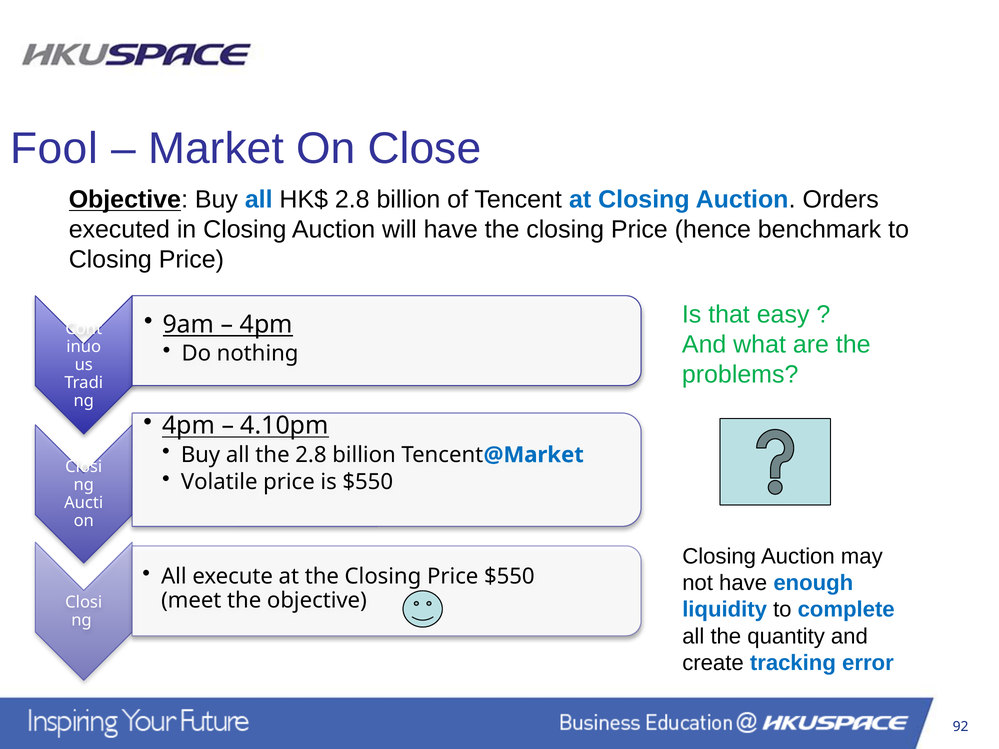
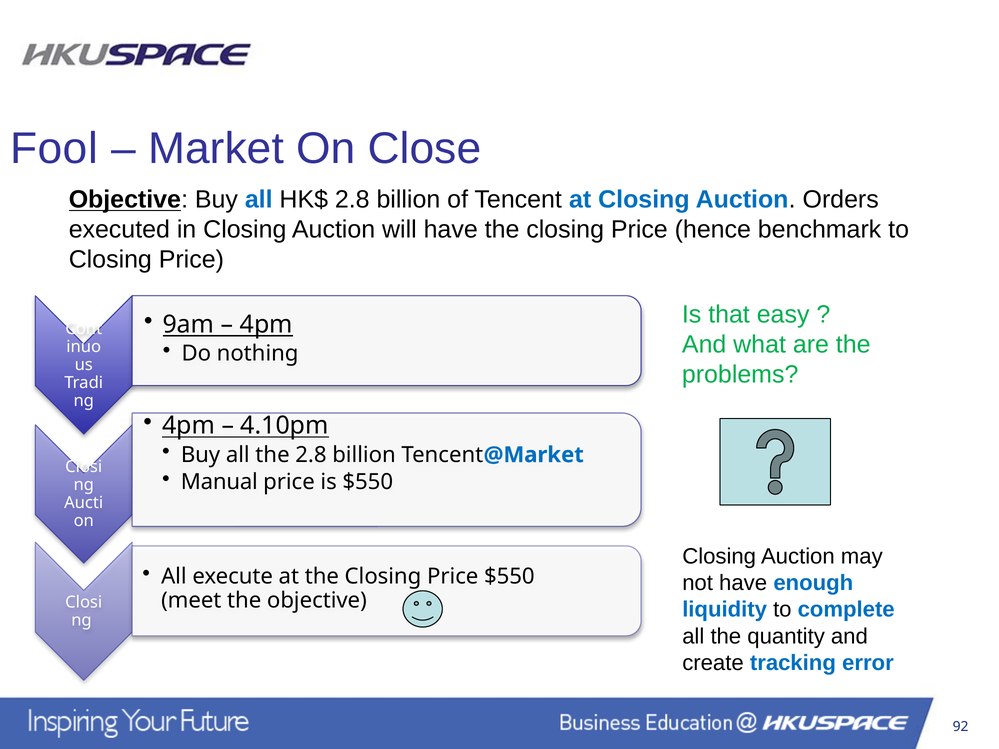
Volatile: Volatile -> Manual (219, 482)
